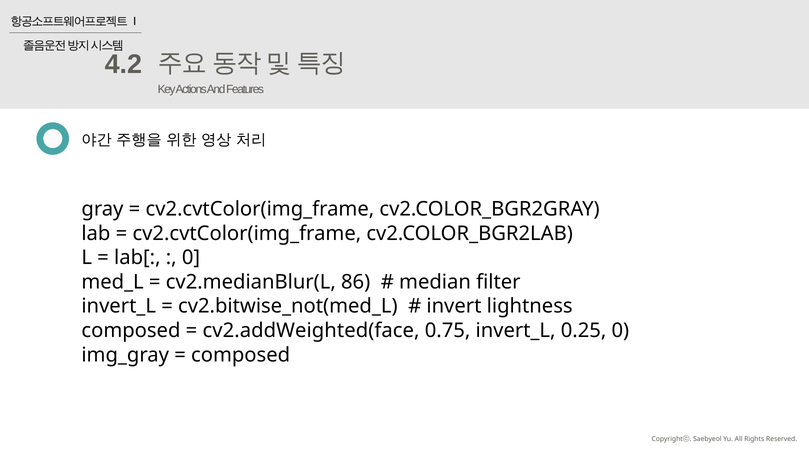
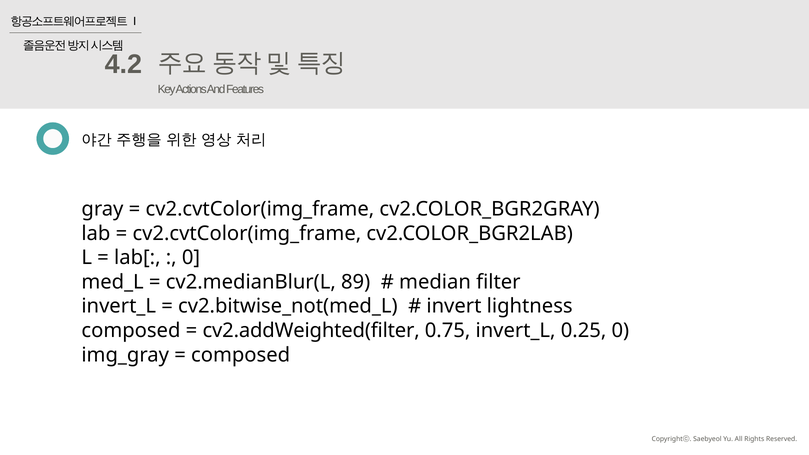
86: 86 -> 89 (356, 282)
cv2.addWeighted(face: cv2.addWeighted(face -> cv2.addWeighted(filter (311, 331)
